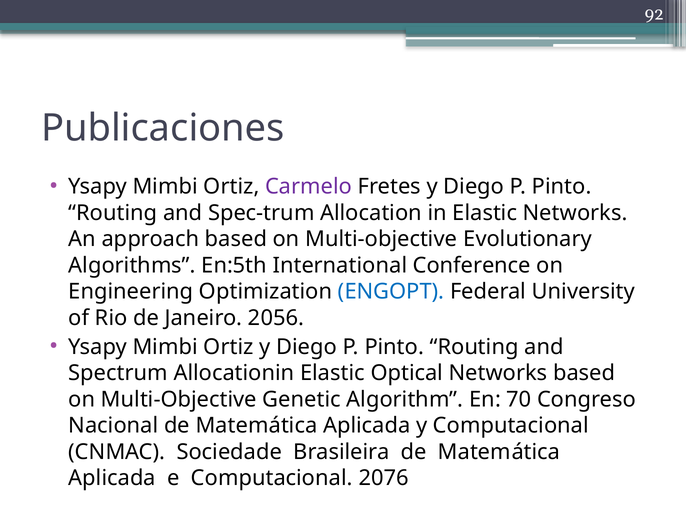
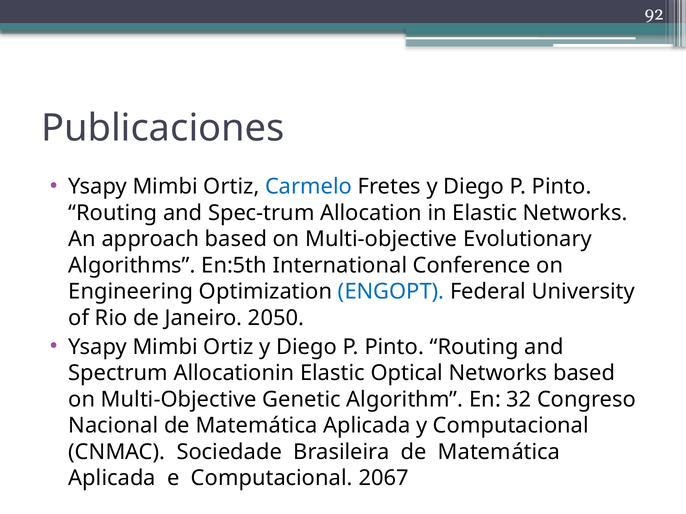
Carmelo colour: purple -> blue (309, 187)
2056: 2056 -> 2050 (276, 318)
70: 70 -> 32 (519, 400)
2076: 2076 -> 2067 (384, 479)
